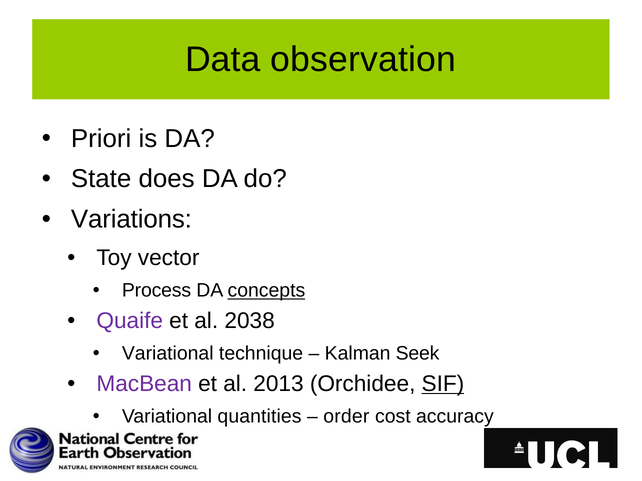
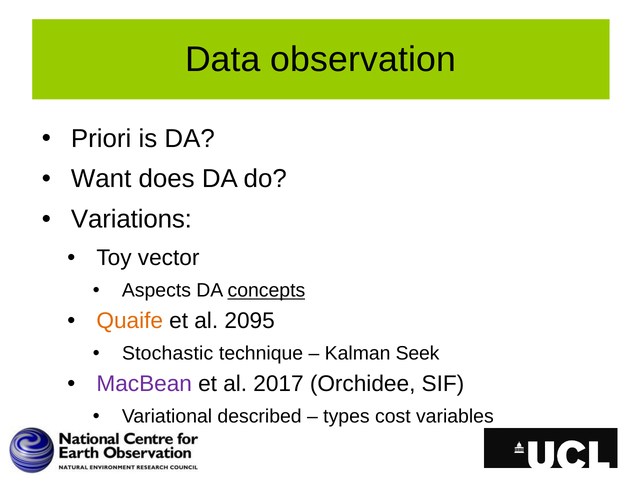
State: State -> Want (101, 179)
Process: Process -> Aspects (156, 291)
Quaife colour: purple -> orange (130, 321)
2038: 2038 -> 2095 (250, 321)
Variational: Variational -> Stochastic (168, 354)
2013: 2013 -> 2017 (278, 384)
SIF underline: present -> none (443, 384)
quantities: quantities -> described (260, 417)
order: order -> types (346, 417)
accuracy: accuracy -> variables (455, 417)
